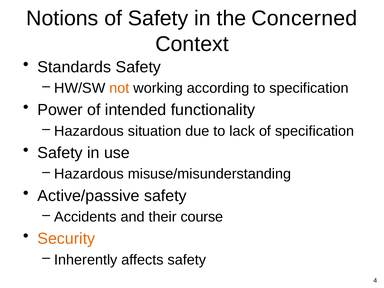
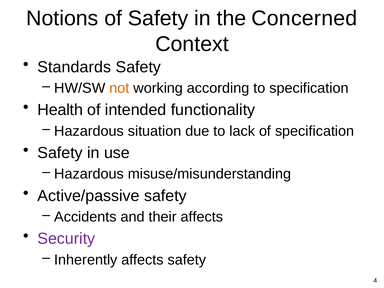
Power: Power -> Health (60, 110)
their course: course -> affects (202, 217)
Security colour: orange -> purple (66, 239)
